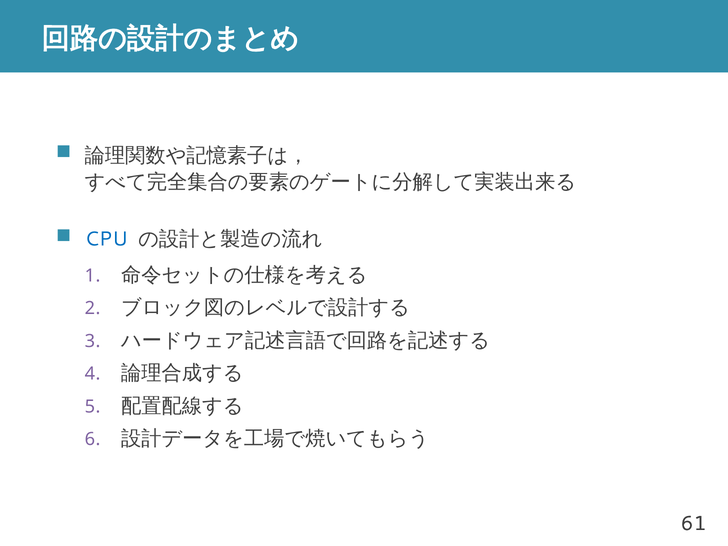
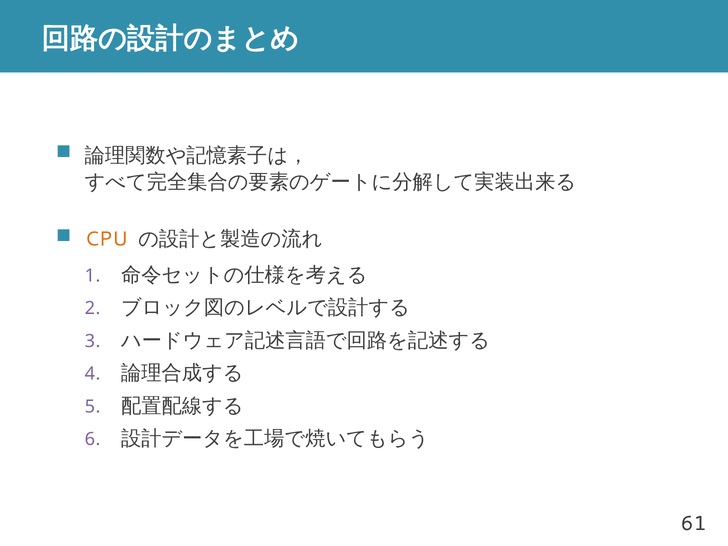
CPU colour: blue -> orange (106, 239)
